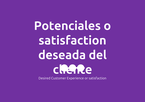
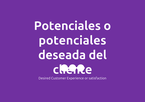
satisfaction: satisfaction -> potenciales (72, 41)
